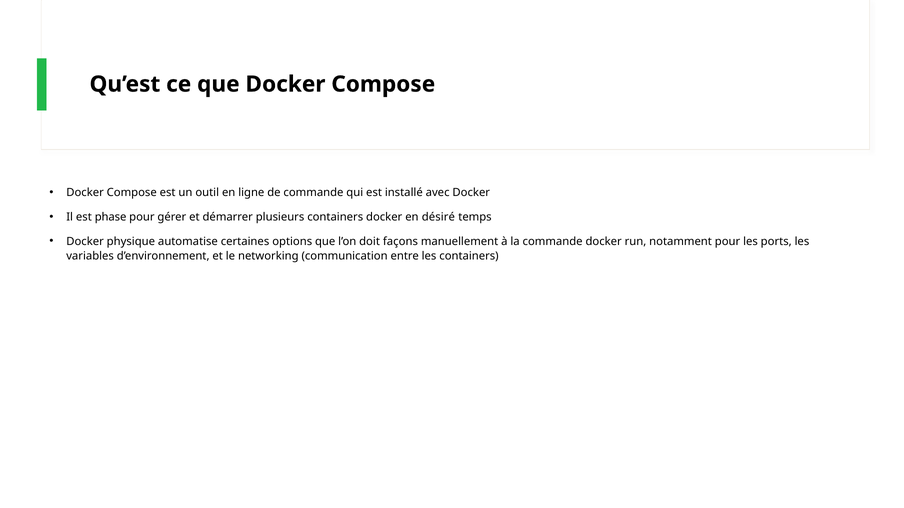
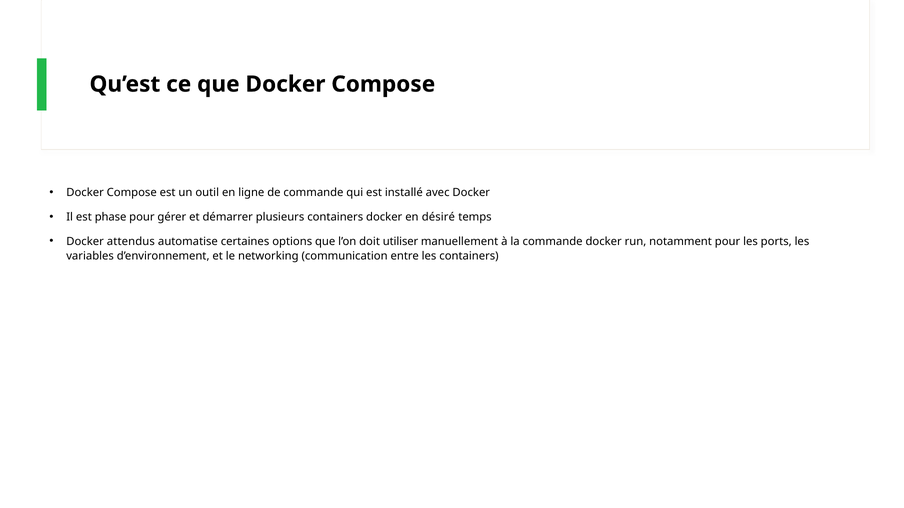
physique: physique -> attendus (131, 242)
façons: façons -> utiliser (401, 242)
